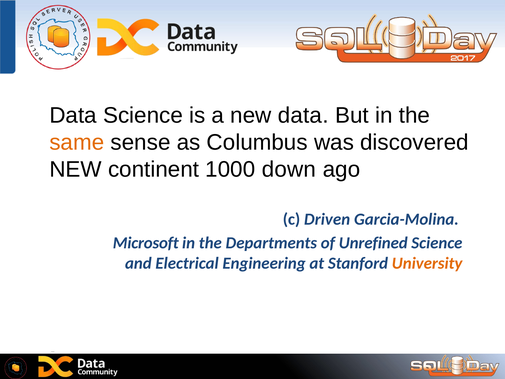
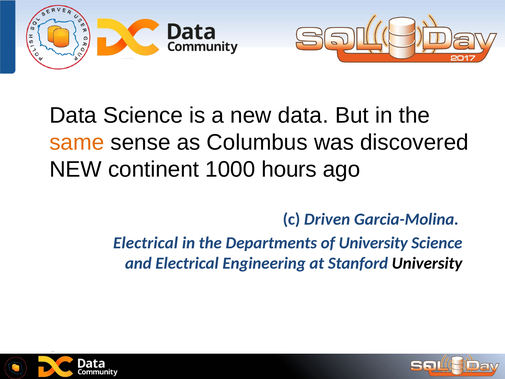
down: down -> hours (289, 169)
Microsoft: Microsoft -> Electrical (146, 243)
of Unrefined: Unrefined -> University (373, 243)
University colour: orange -> black (427, 263)
